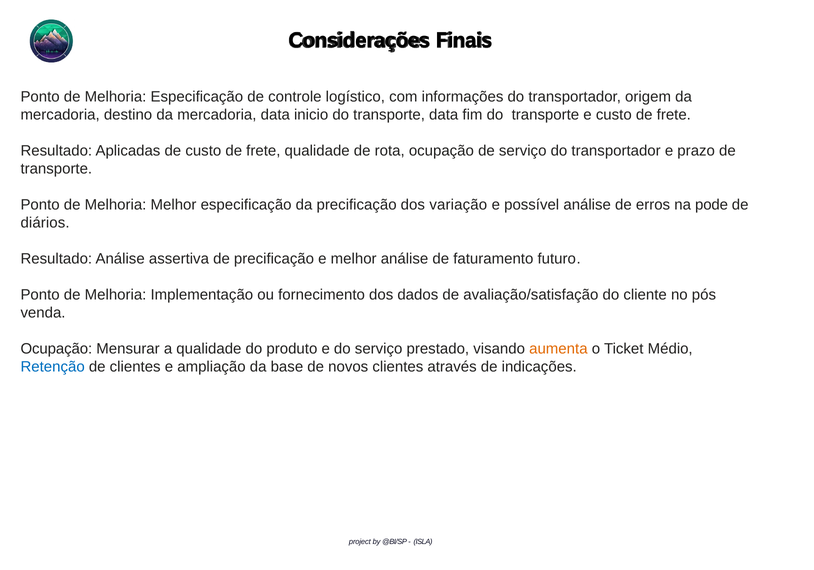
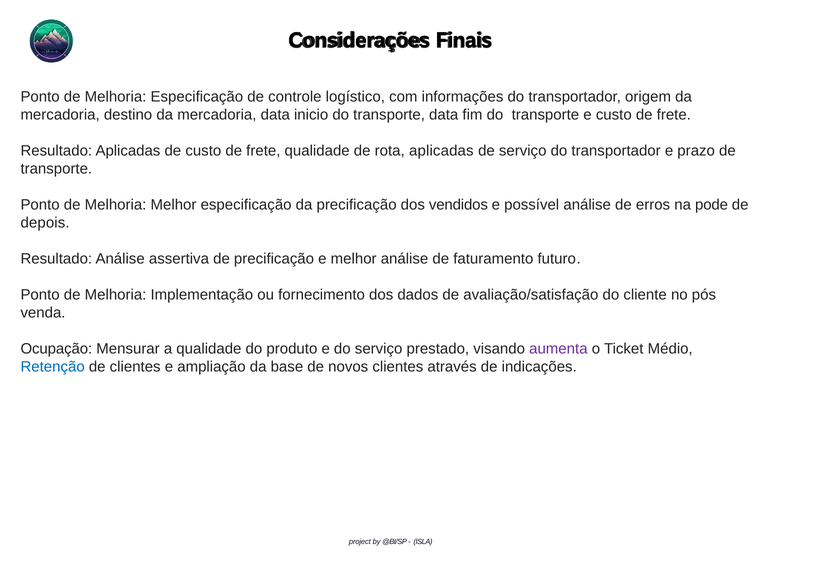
rota ocupação: ocupação -> aplicadas (441, 151)
variação: variação -> vendidos (458, 205)
diários: diários -> depois (45, 223)
aumenta colour: orange -> purple (558, 349)
